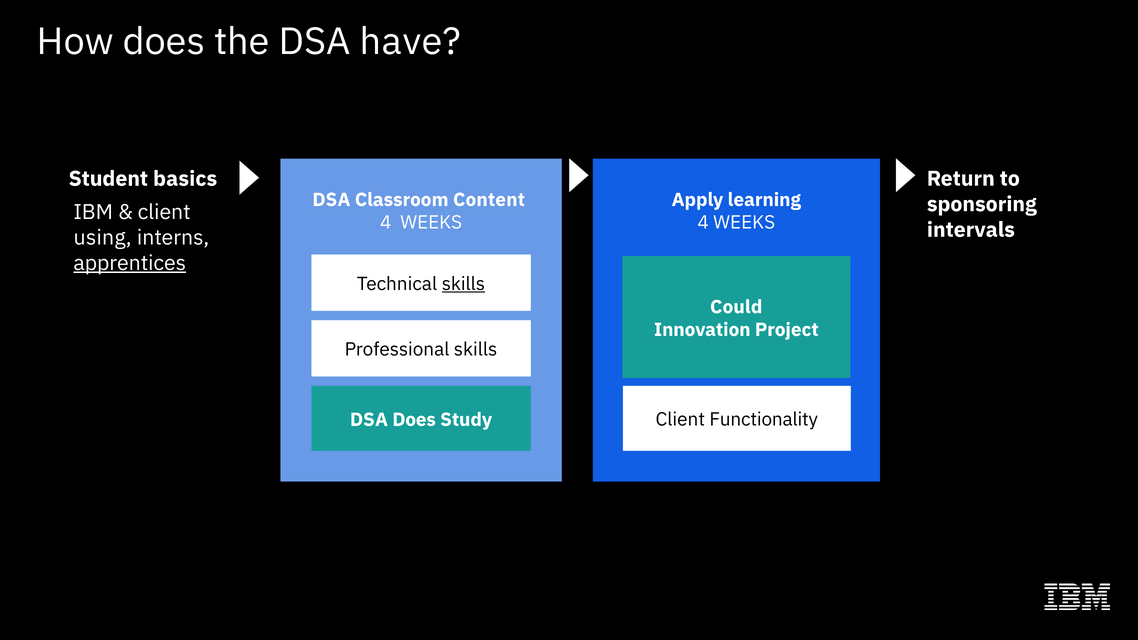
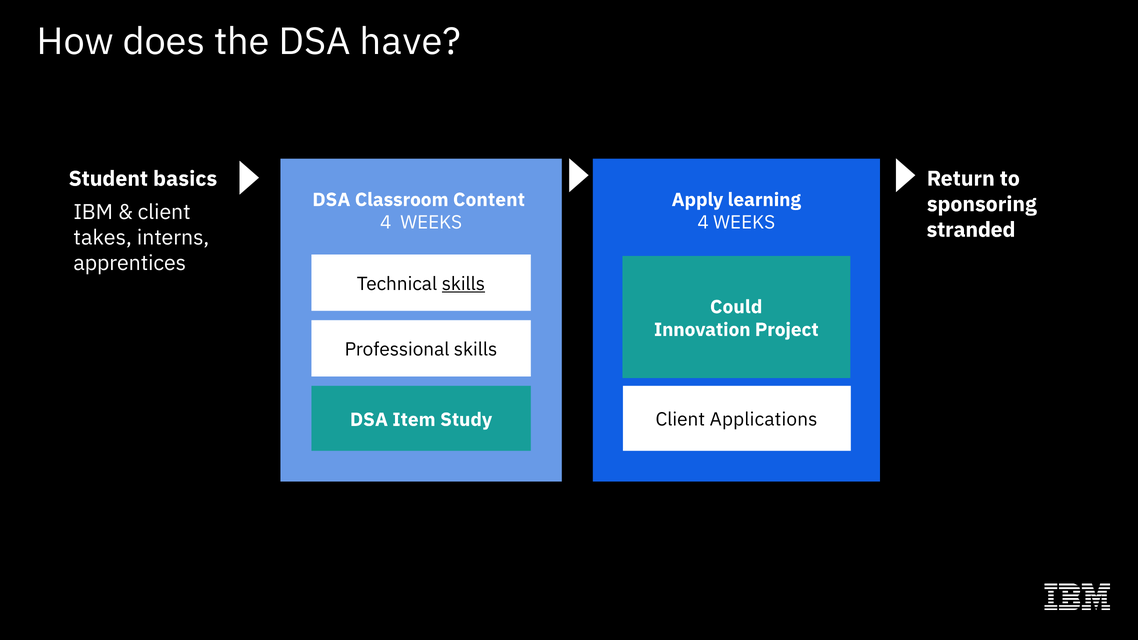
intervals: intervals -> stranded (971, 230)
using: using -> takes (103, 238)
apprentices underline: present -> none (130, 263)
DSA Does: Does -> Item (414, 420)
Functionality: Functionality -> Applications (764, 420)
